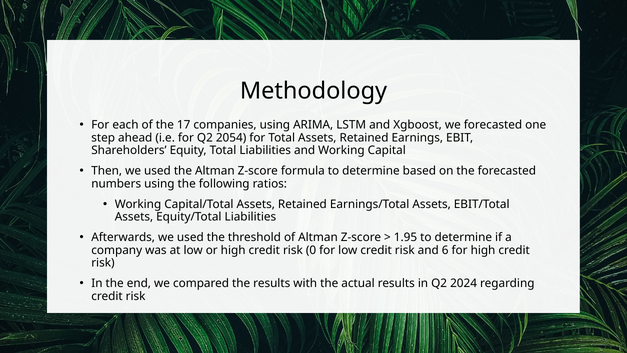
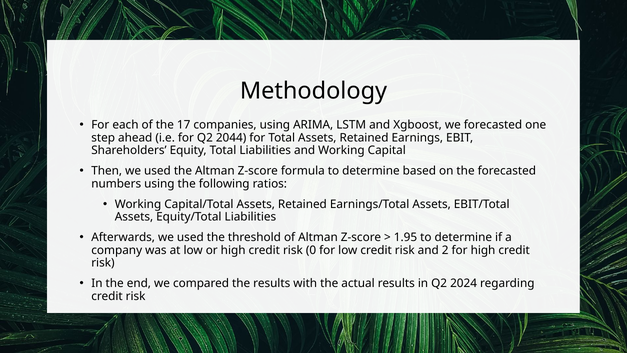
2054: 2054 -> 2044 (231, 138)
6: 6 -> 2 (445, 250)
